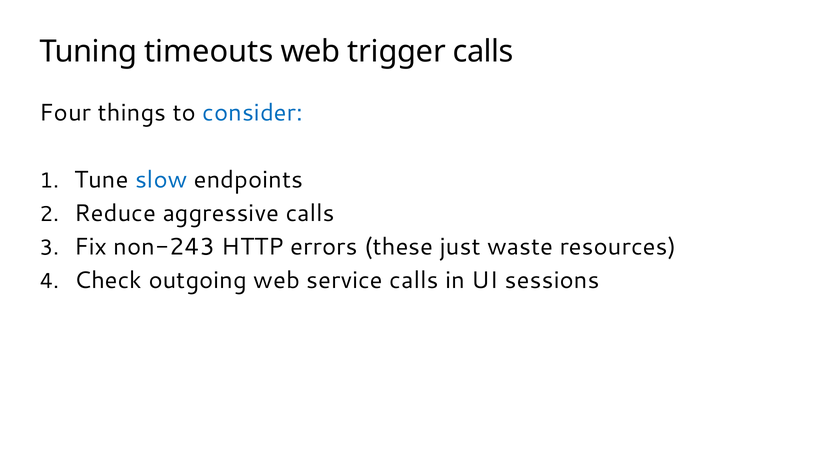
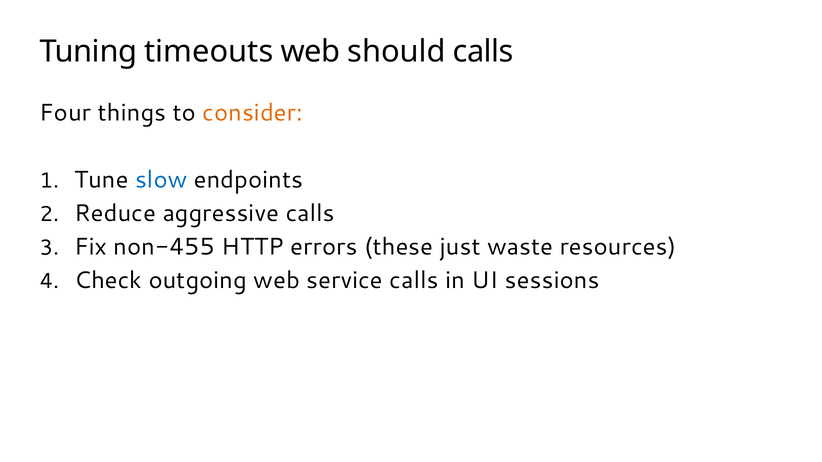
trigger: trigger -> should (397, 51)
consider colour: blue -> orange (253, 113)
non-243: non-243 -> non-455 (164, 247)
